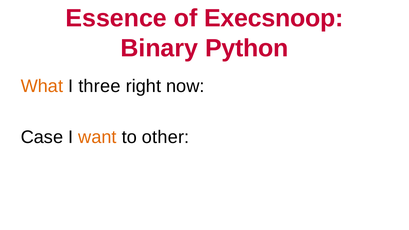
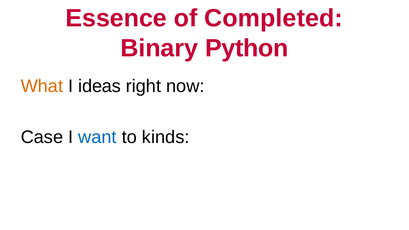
Execsnoop: Execsnoop -> Completed (274, 18)
three: three -> ideas (100, 86)
want colour: orange -> blue (97, 137)
other: other -> kinds (166, 137)
